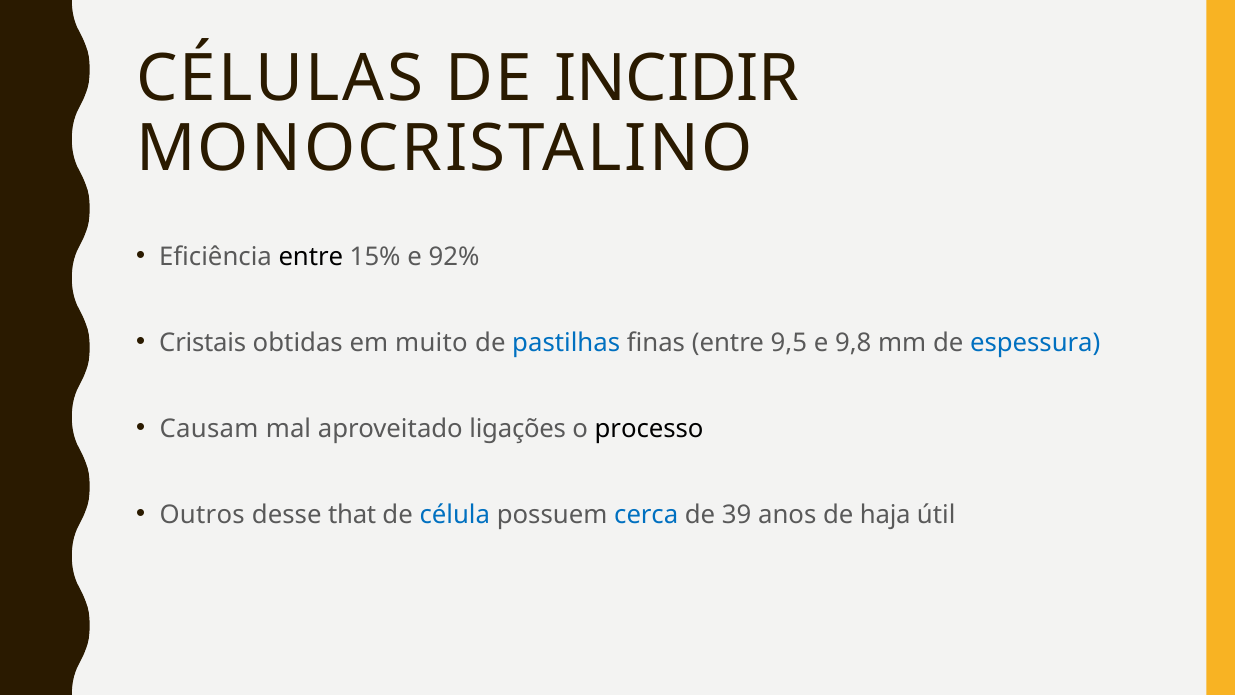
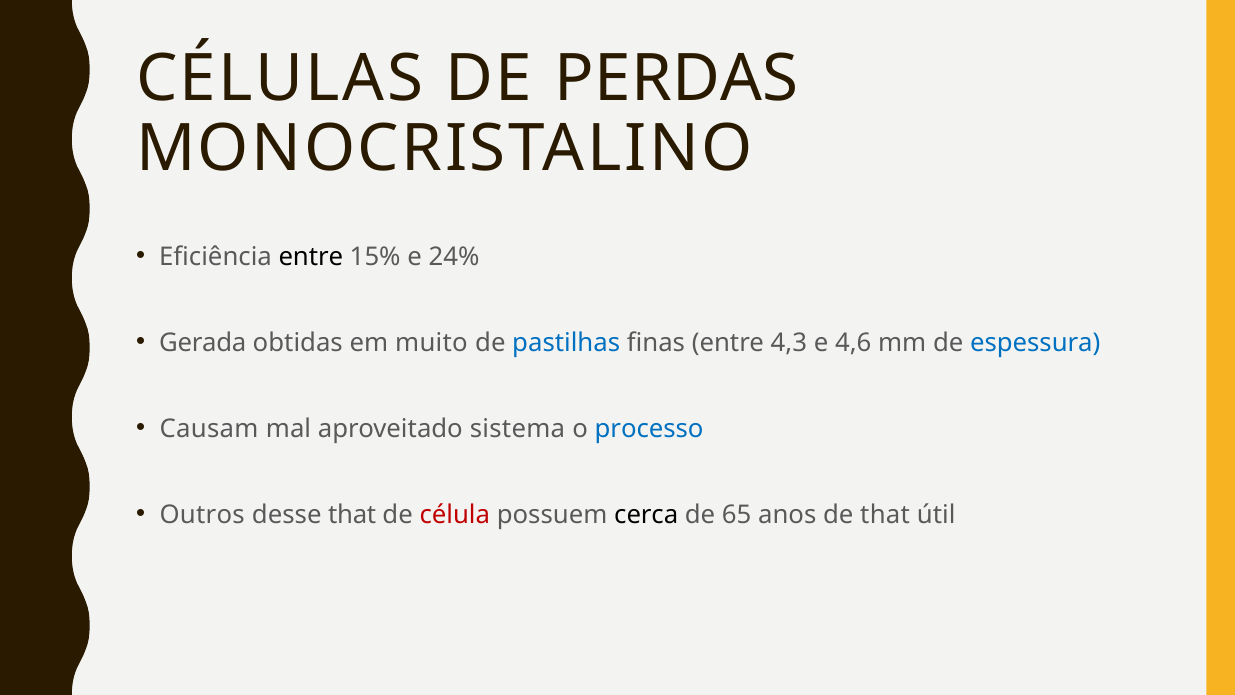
INCIDIR: INCIDIR -> PERDAS (677, 78)
92%: 92% -> 24% (454, 257)
Cristais: Cristais -> Gerada (203, 343)
9,5: 9,5 -> 4,3 (789, 343)
9,8: 9,8 -> 4,6 (853, 343)
ligações: ligações -> sistema (517, 429)
processo colour: black -> blue (649, 429)
célula colour: blue -> red (455, 515)
cerca colour: blue -> black (646, 515)
39: 39 -> 65 (737, 515)
de haja: haja -> that (885, 515)
